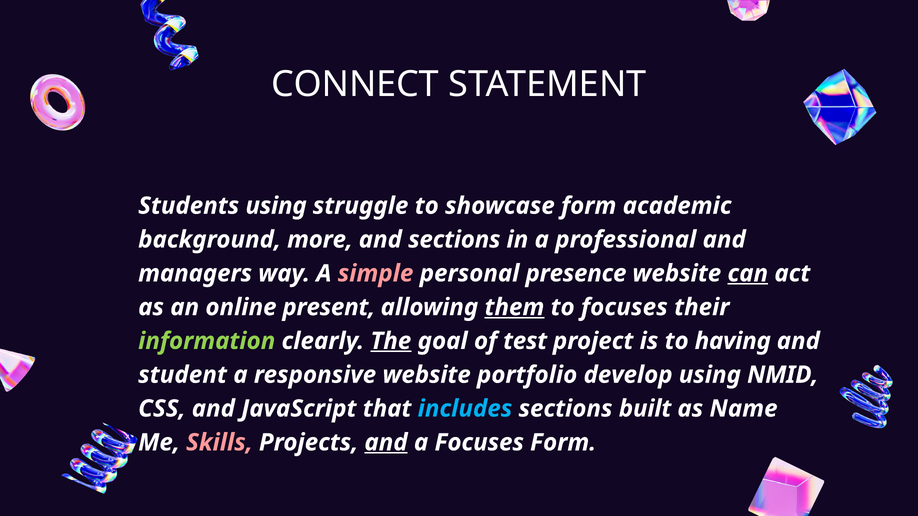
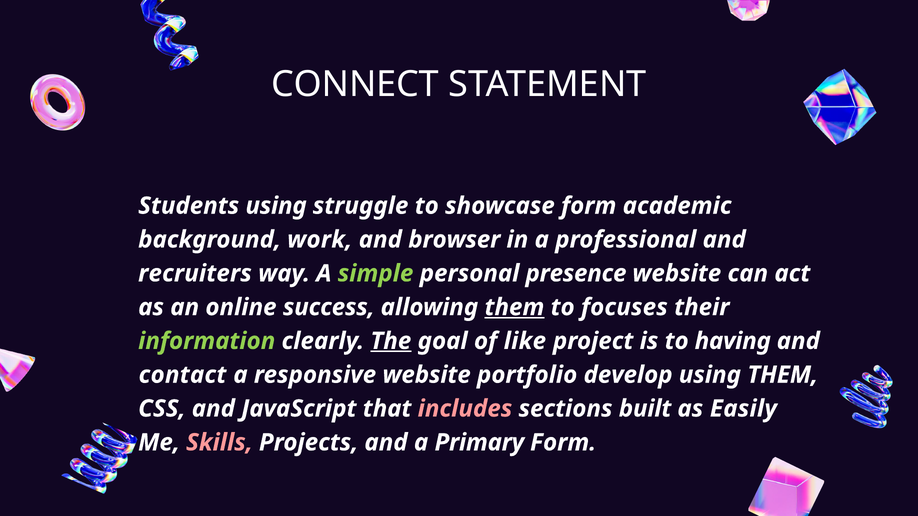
more: more -> work (320, 240)
and sections: sections -> browser (454, 240)
managers: managers -> recruiters (195, 274)
simple colour: pink -> light green (376, 274)
can underline: present -> none (748, 274)
present: present -> success (329, 307)
test: test -> like (525, 341)
student: student -> contact (182, 375)
using NMID: NMID -> THEM (783, 375)
includes colour: light blue -> pink (465, 409)
Name: Name -> Easily (743, 409)
and underline: present -> none (386, 443)
a Focuses: Focuses -> Primary (479, 443)
